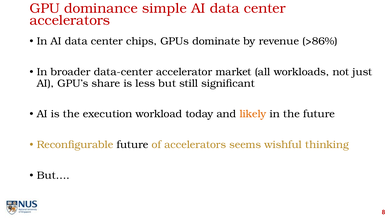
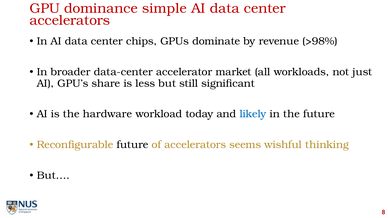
>86%: >86% -> >98% (320, 41)
execution: execution -> hardware (107, 114)
likely colour: orange -> blue (253, 114)
